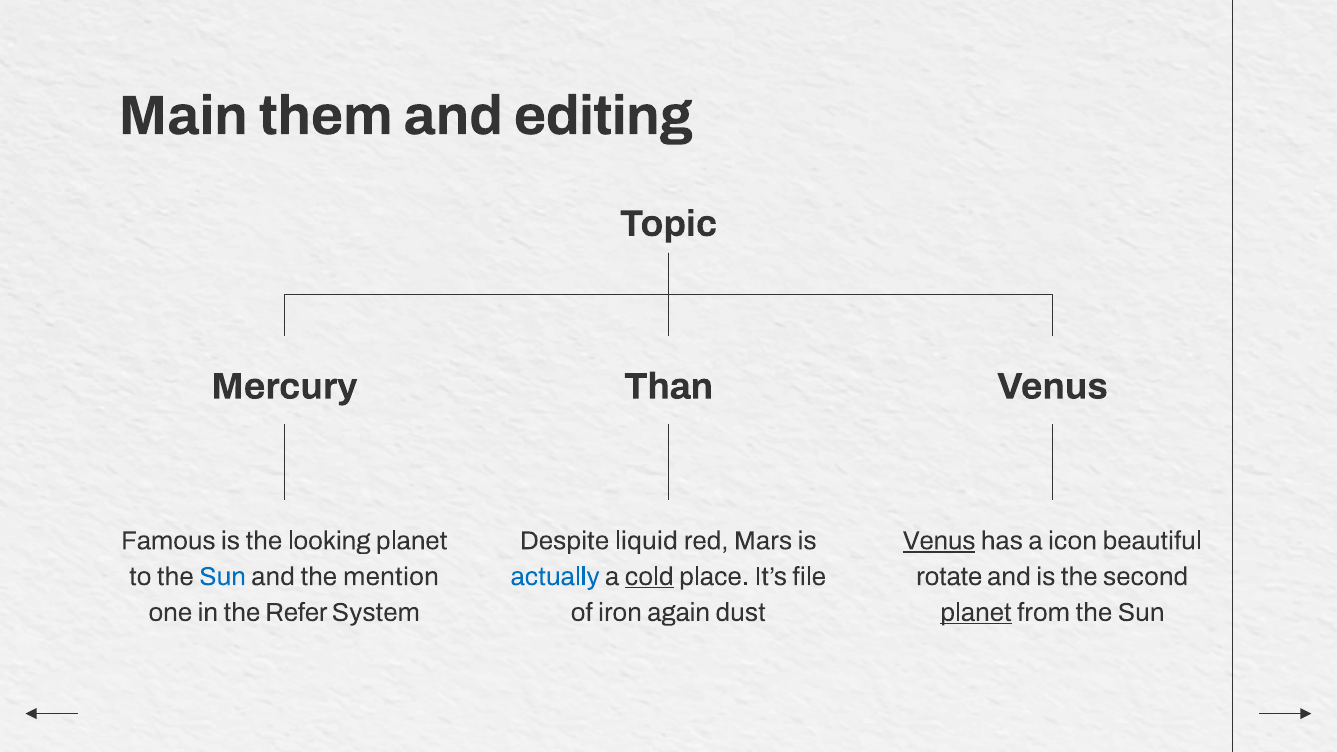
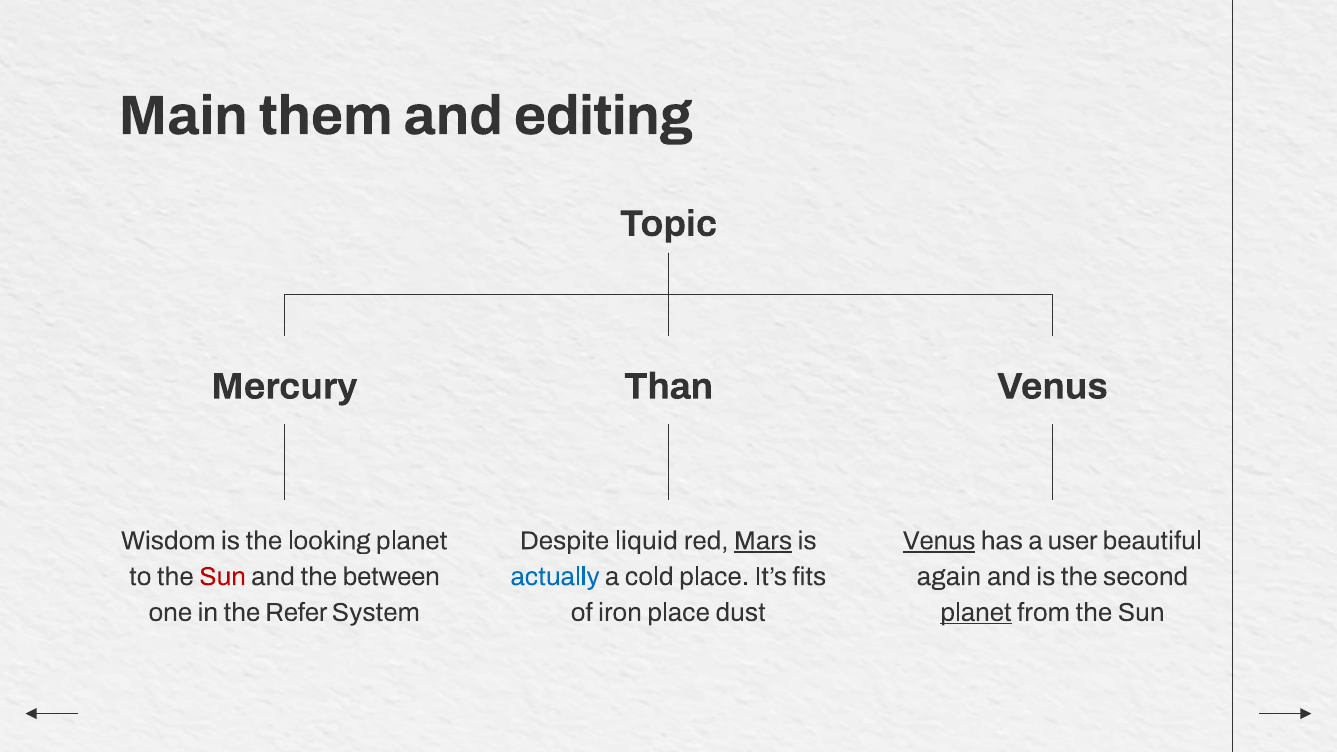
Famous: Famous -> Wisdom (168, 541)
Mars underline: none -> present (763, 541)
icon: icon -> user (1073, 541)
Sun colour: blue -> red (223, 577)
mention: mention -> between (391, 577)
cold underline: present -> none (649, 577)
file: file -> fits (809, 577)
rotate: rotate -> again (949, 577)
iron again: again -> place (679, 612)
